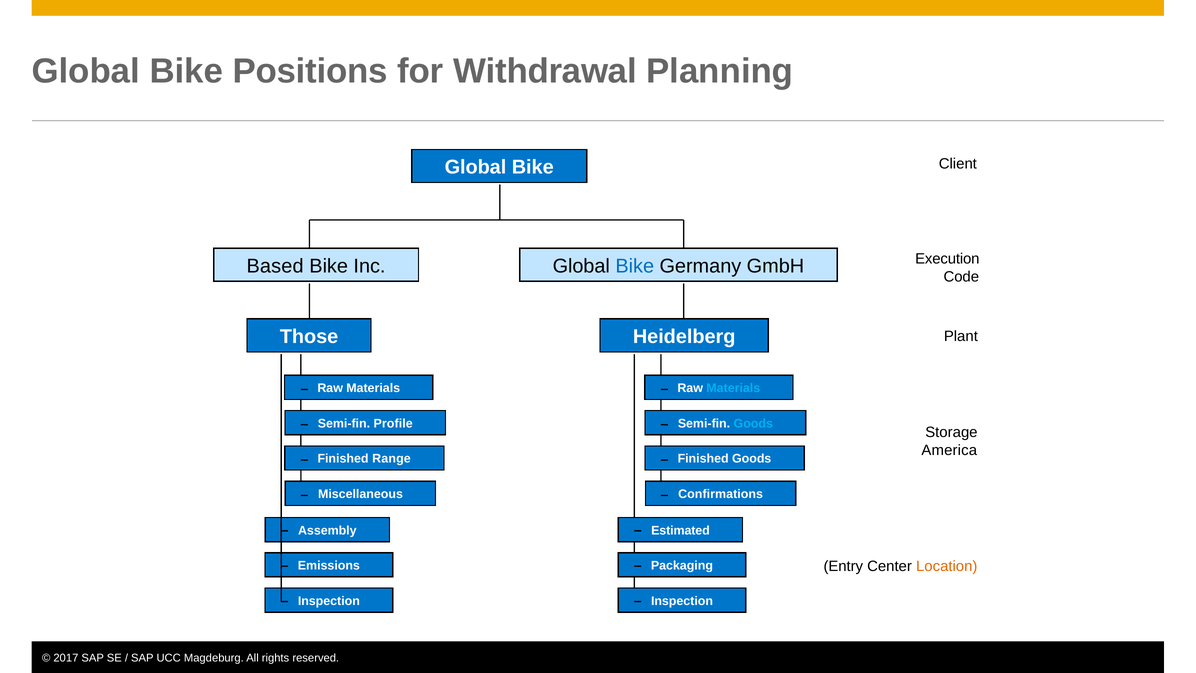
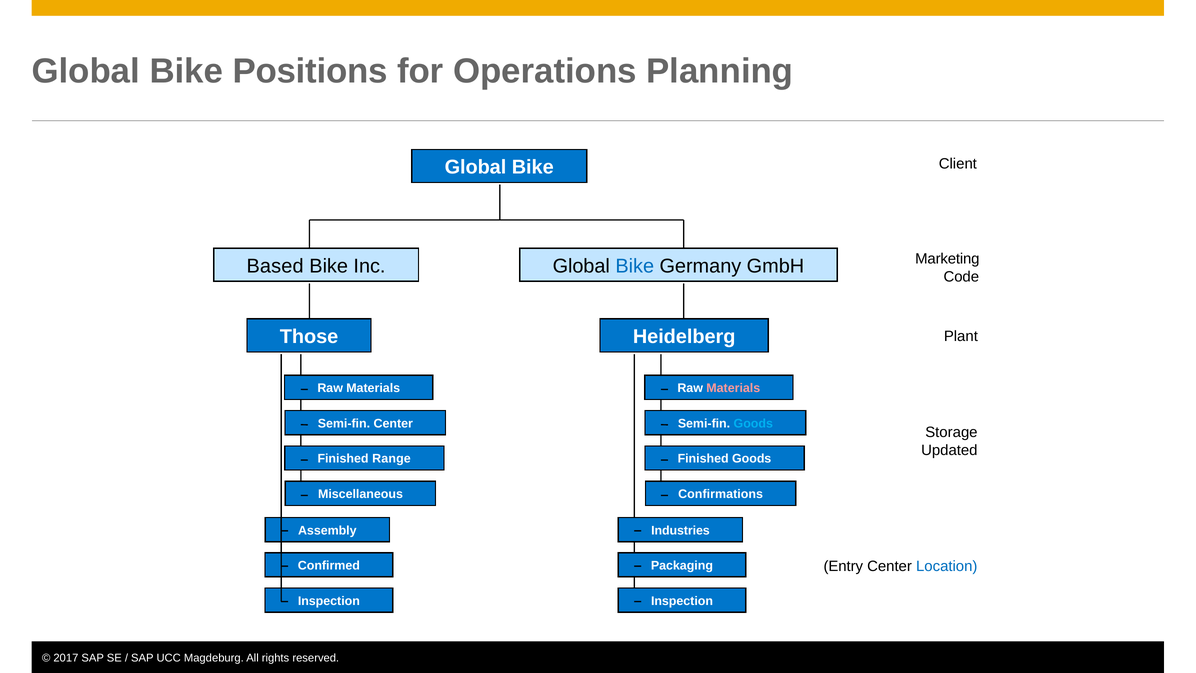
Withdrawal: Withdrawal -> Operations (545, 71)
Execution: Execution -> Marketing (947, 259)
Materials colour: light blue -> pink (733, 388)
Semi-fin Profile: Profile -> Center (393, 423)
America: America -> Updated (949, 450)
Estimated: Estimated -> Industries (680, 530)
Location colour: orange -> blue (947, 566)
Emissions: Emissions -> Confirmed (329, 565)
